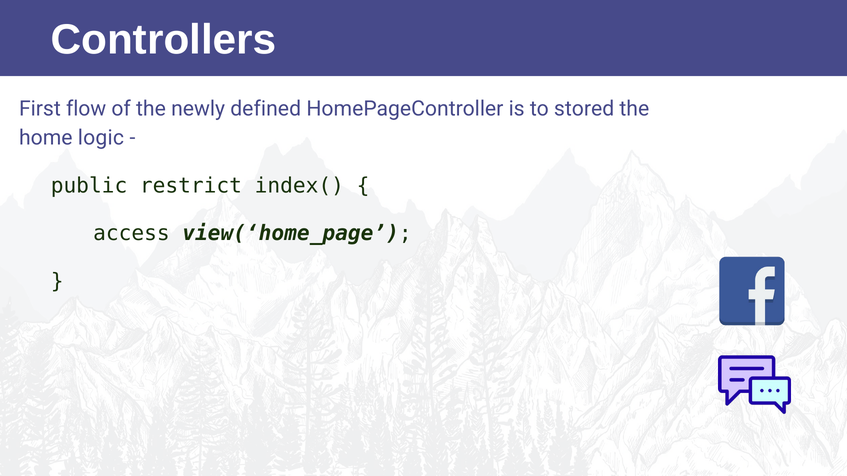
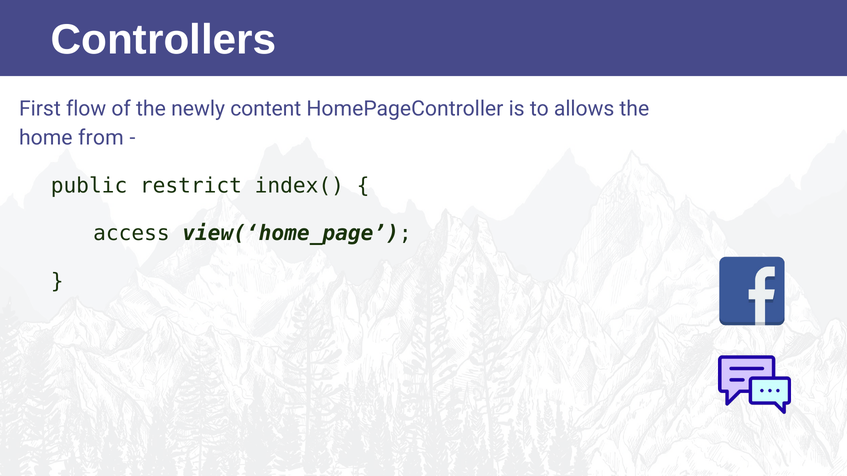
defined: defined -> content (266, 109)
stored: stored -> allows (584, 109)
logic: logic -> from (101, 138)
